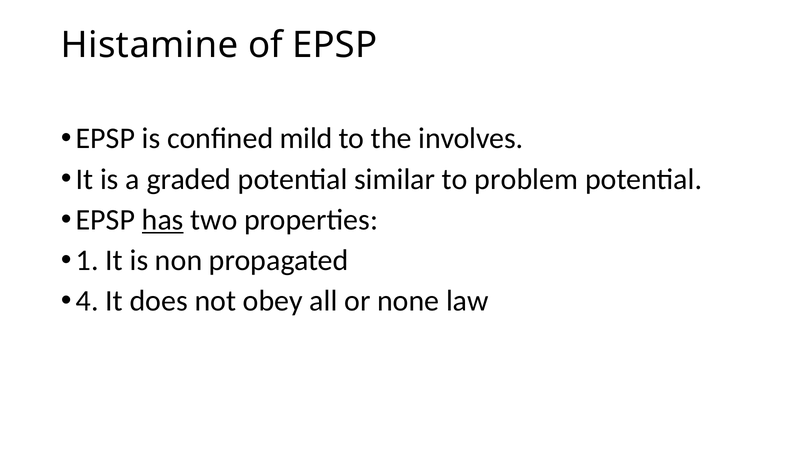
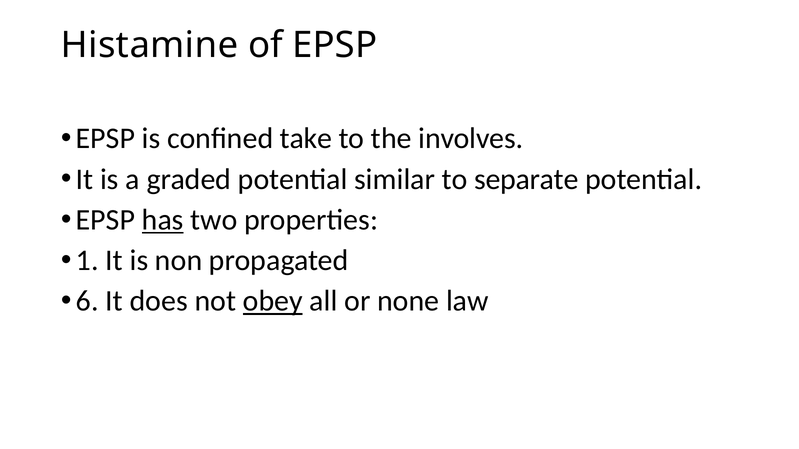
mild: mild -> take (306, 139)
problem: problem -> separate (526, 179)
4: 4 -> 6 (87, 301)
obey underline: none -> present (273, 301)
